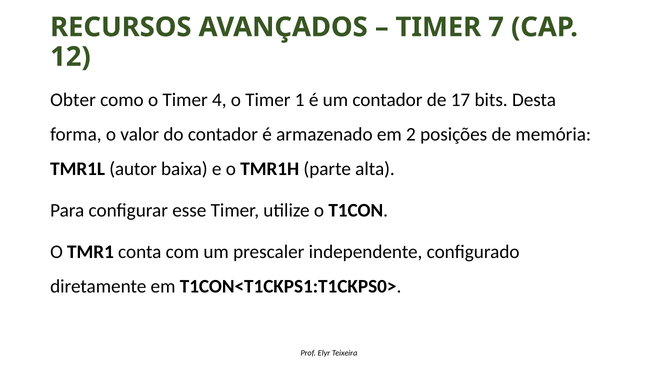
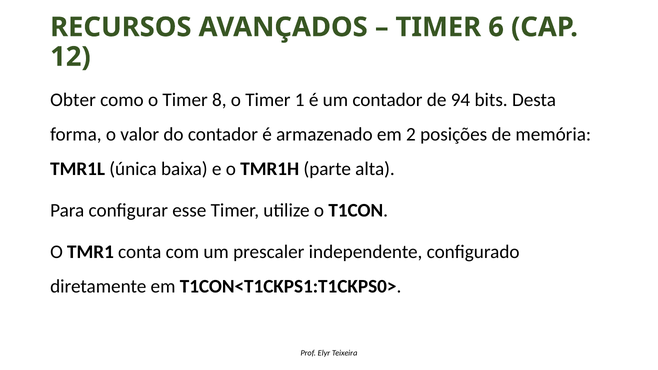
7: 7 -> 6 (496, 27)
4: 4 -> 8 (219, 100)
17: 17 -> 94 (460, 100)
autor: autor -> única (133, 169)
